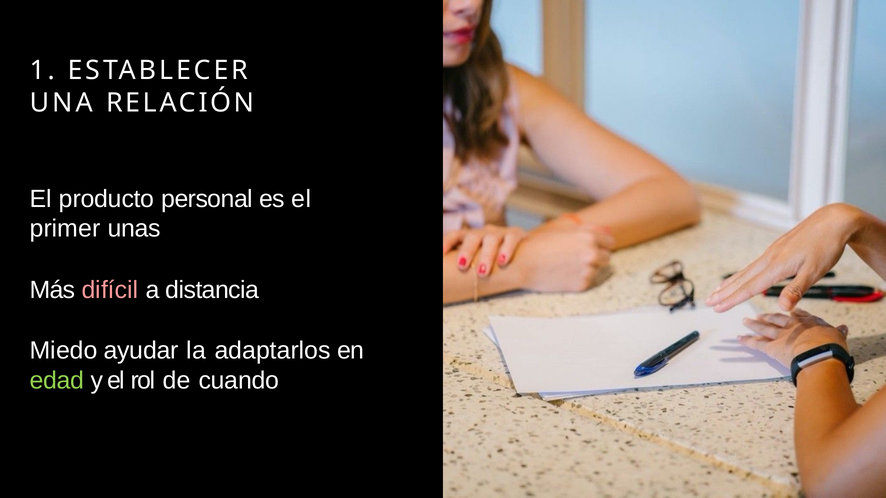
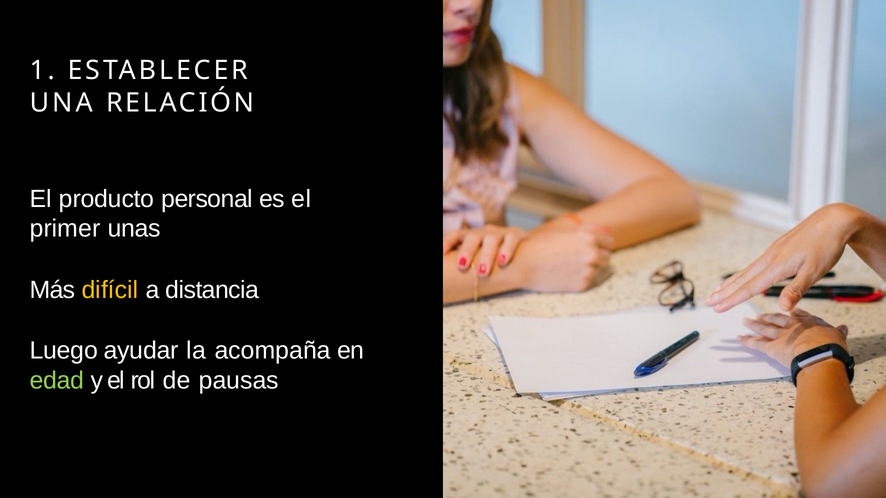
difícil colour: pink -> yellow (110, 290)
Miedo: Miedo -> Luego (64, 351)
adaptarlos: adaptarlos -> acompaña (273, 351)
cuando: cuando -> pausas (239, 381)
